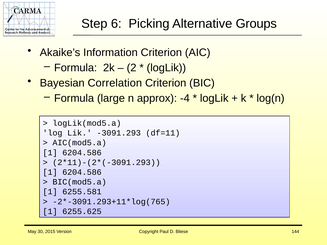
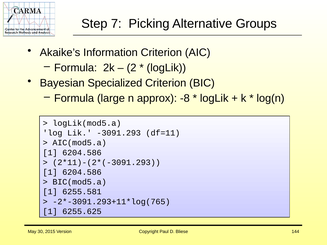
6: 6 -> 7 (116, 24)
Correlation: Correlation -> Specialized (115, 83)
-4: -4 -> -8 (185, 98)
